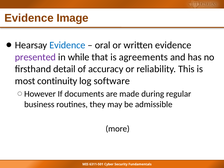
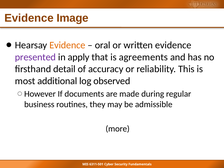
Evidence colour: blue -> orange (67, 45)
while: while -> apply (79, 57)
continuity: continuity -> additional (57, 81)
software: software -> observed (112, 81)
